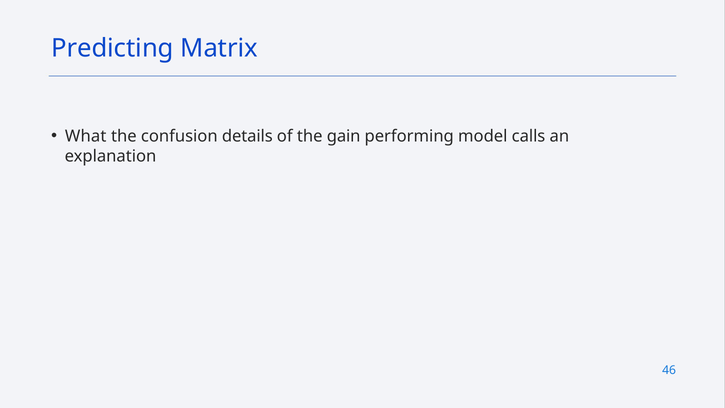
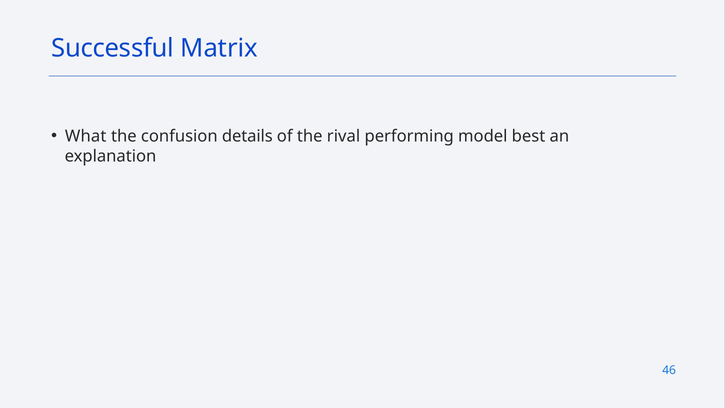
Predicting: Predicting -> Successful (113, 48)
gain: gain -> rival (344, 136)
calls: calls -> best (528, 136)
